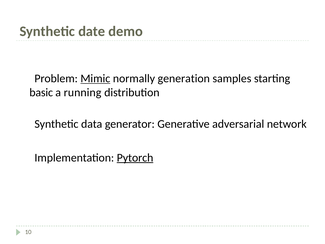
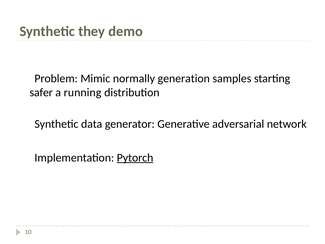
date: date -> they (92, 31)
Mimic underline: present -> none (95, 78)
basic: basic -> safer (41, 92)
